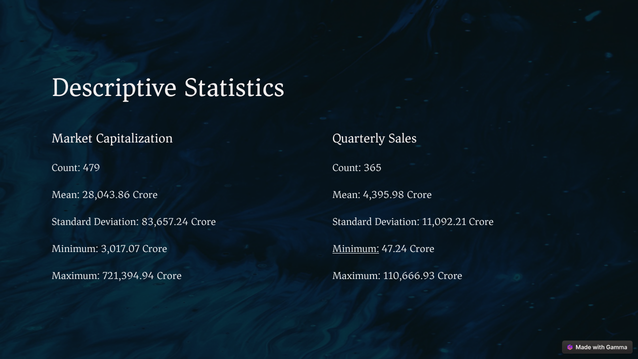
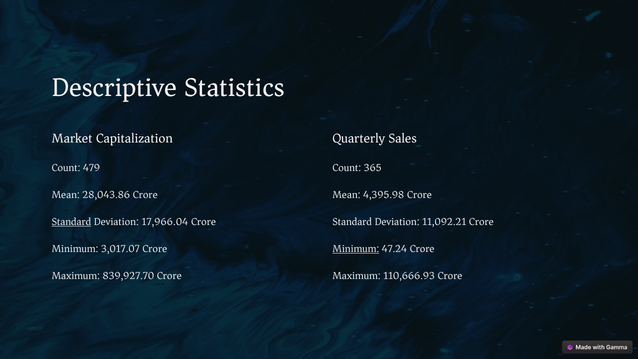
Standard underline: none -> present (71, 222)
83,657.24: 83,657.24 -> 17,966.04 (165, 222)
721,394.94: 721,394.94 -> 839,927.70 (128, 275)
